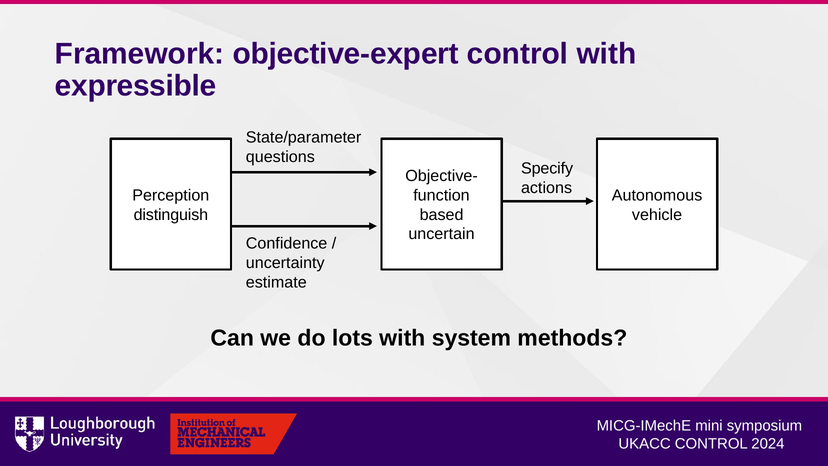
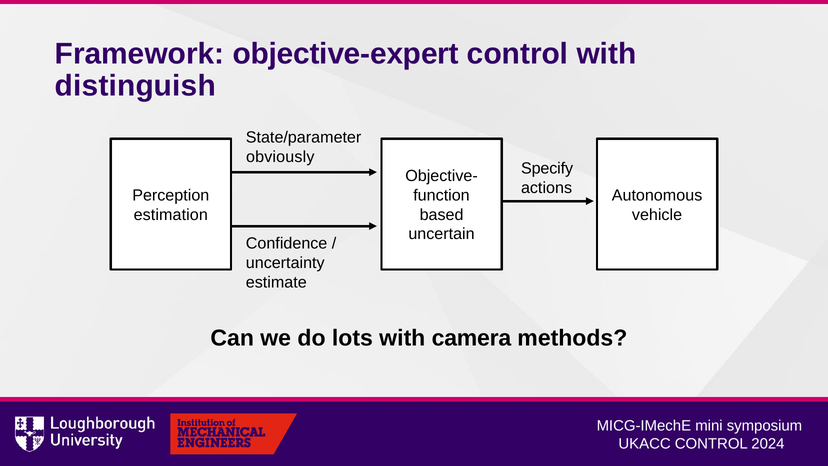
expressible: expressible -> distinguish (135, 86)
questions: questions -> obviously (280, 157)
distinguish: distinguish -> estimation (171, 215)
system: system -> camera (471, 338)
